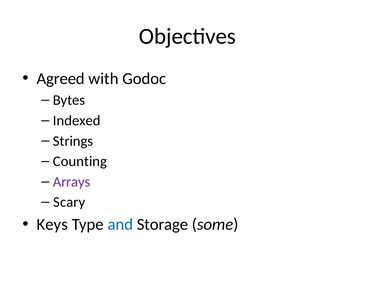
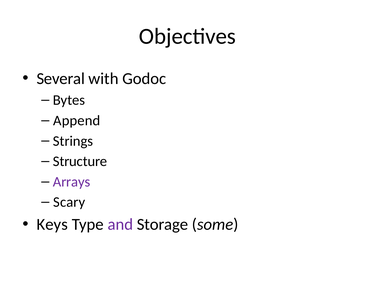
Agreed: Agreed -> Several (61, 79)
Indexed: Indexed -> Append (77, 121)
Counting: Counting -> Structure (80, 162)
and colour: blue -> purple (120, 225)
